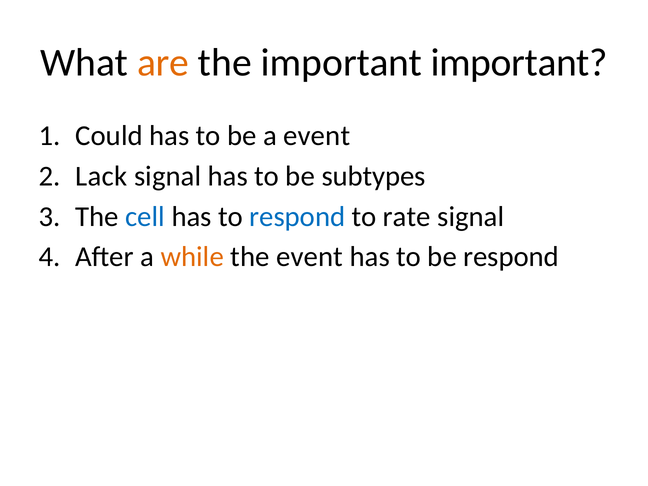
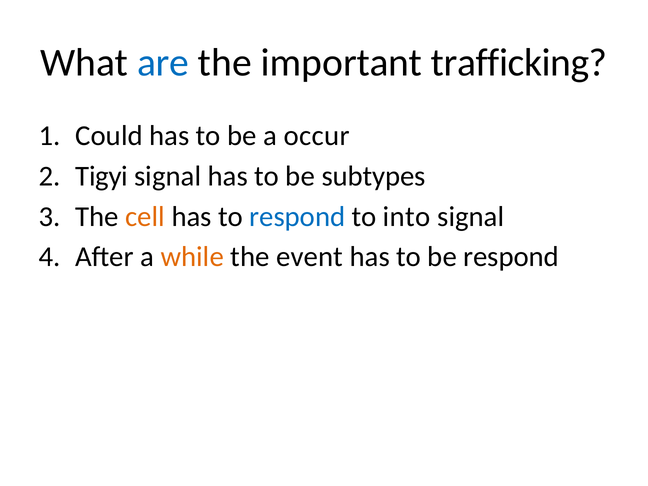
are colour: orange -> blue (163, 63)
important important: important -> trafficking (519, 63)
a event: event -> occur (317, 136)
Lack: Lack -> Tigyi (102, 176)
cell colour: blue -> orange (145, 217)
rate: rate -> into (407, 217)
